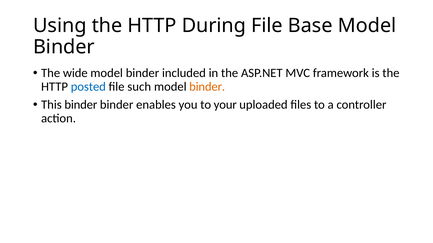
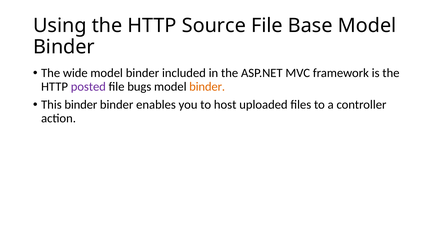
During: During -> Source (214, 26)
posted colour: blue -> purple (88, 87)
such: such -> bugs (139, 87)
your: your -> host (225, 105)
